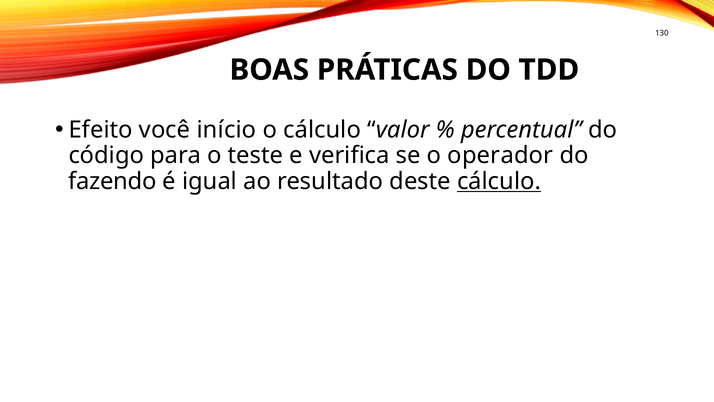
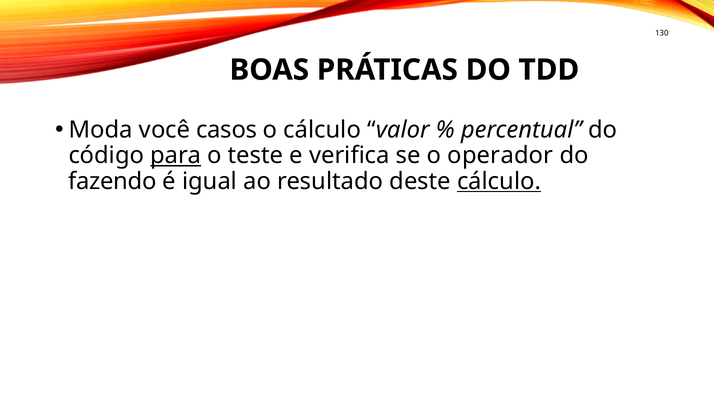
Efeito: Efeito -> Moda (101, 130)
início: início -> casos (227, 130)
para underline: none -> present (176, 155)
